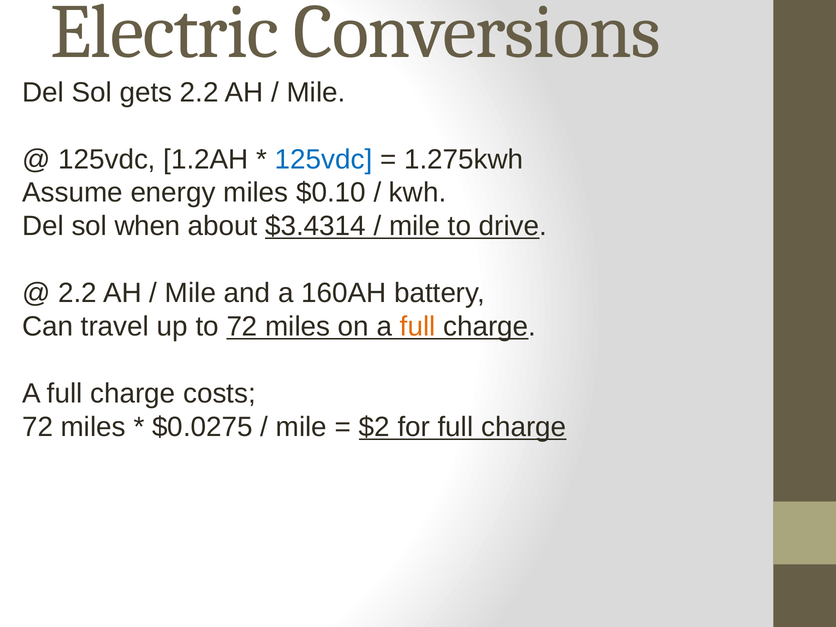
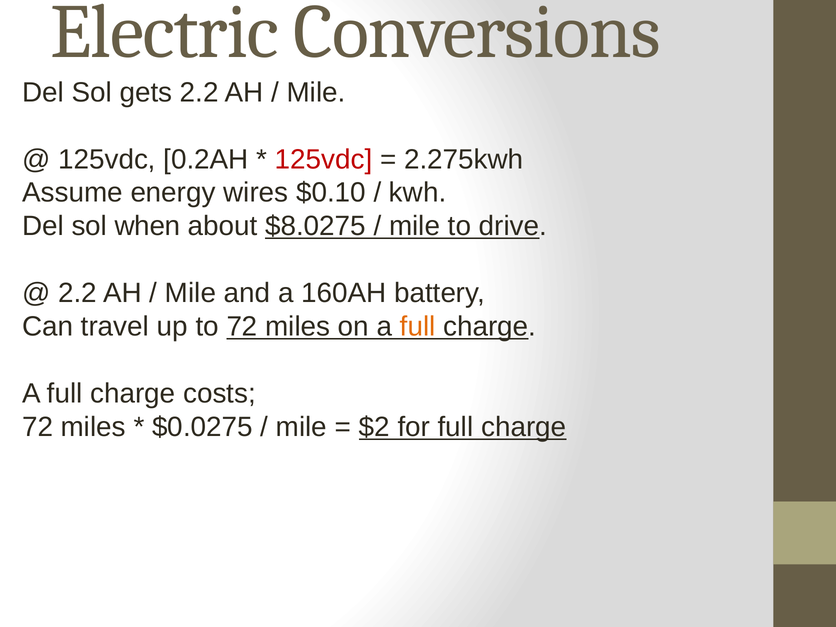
1.2AH: 1.2AH -> 0.2AH (206, 159)
125vdc colour: blue -> red (324, 159)
1.275kwh: 1.275kwh -> 2.275kwh (464, 159)
energy miles: miles -> wires (256, 193)
$3.4314: $3.4314 -> $8.0275 (316, 226)
